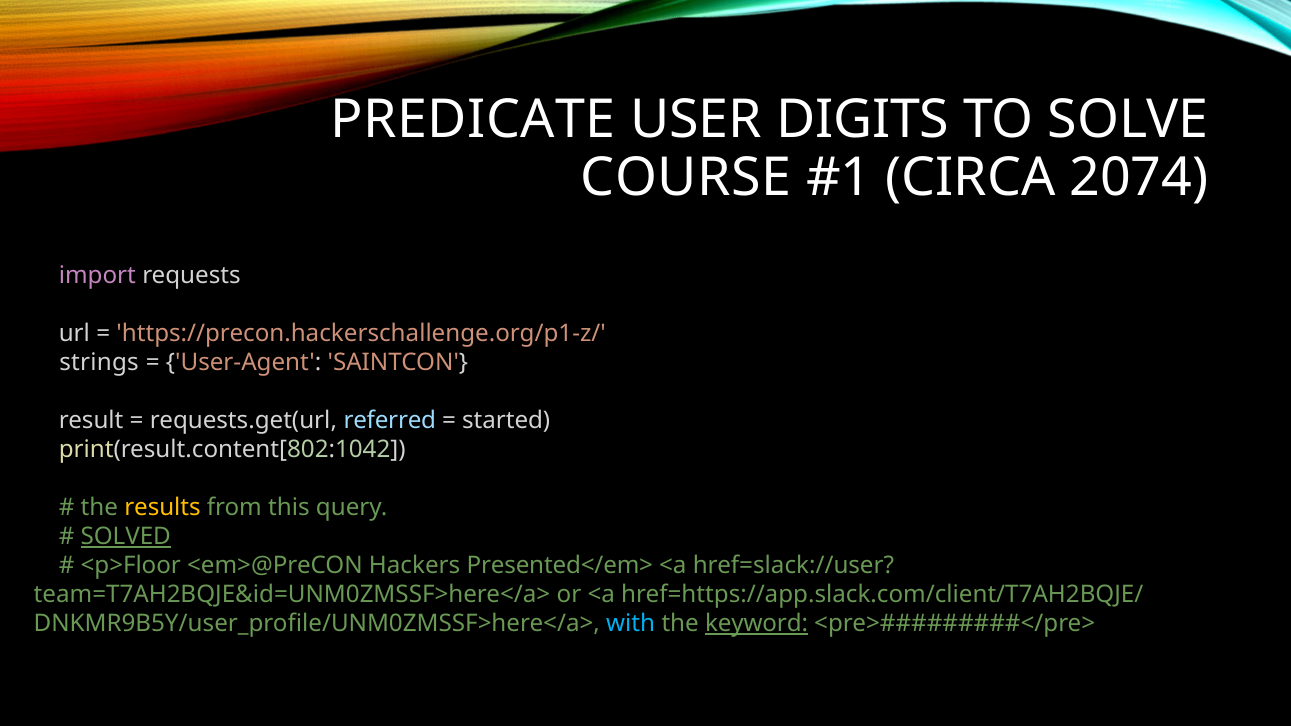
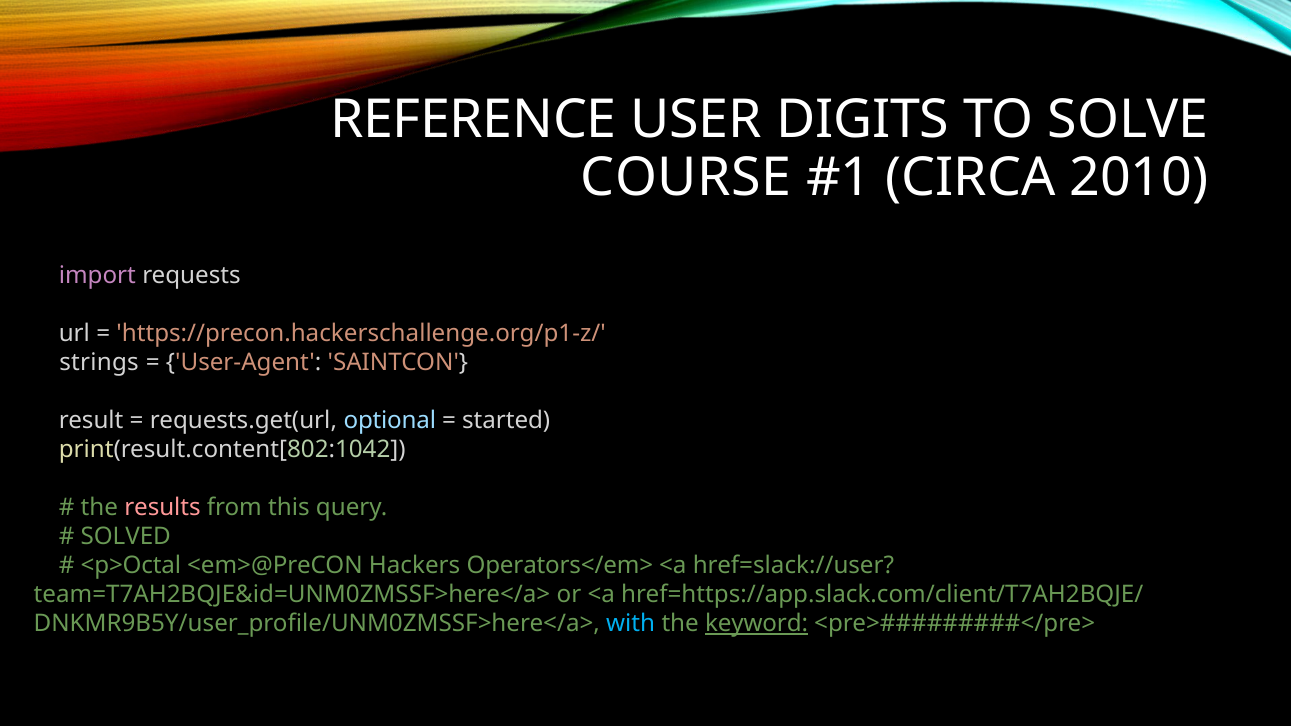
PREDICATE: PREDICATE -> REFERENCE (473, 120)
2074: 2074 -> 2010 (1139, 178)
referred: referred -> optional (390, 420)
results colour: yellow -> pink (162, 508)
SOLVED underline: present -> none (126, 537)
<p>Floor: <p>Floor -> <p>Octal (131, 566)
Presented</em>: Presented</em> -> Operators</em> (560, 566)
